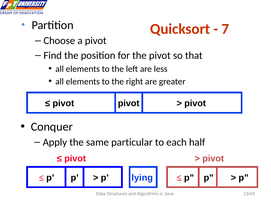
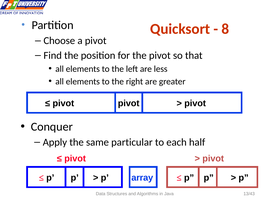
7: 7 -> 8 (225, 29)
lying: lying -> array (142, 178)
